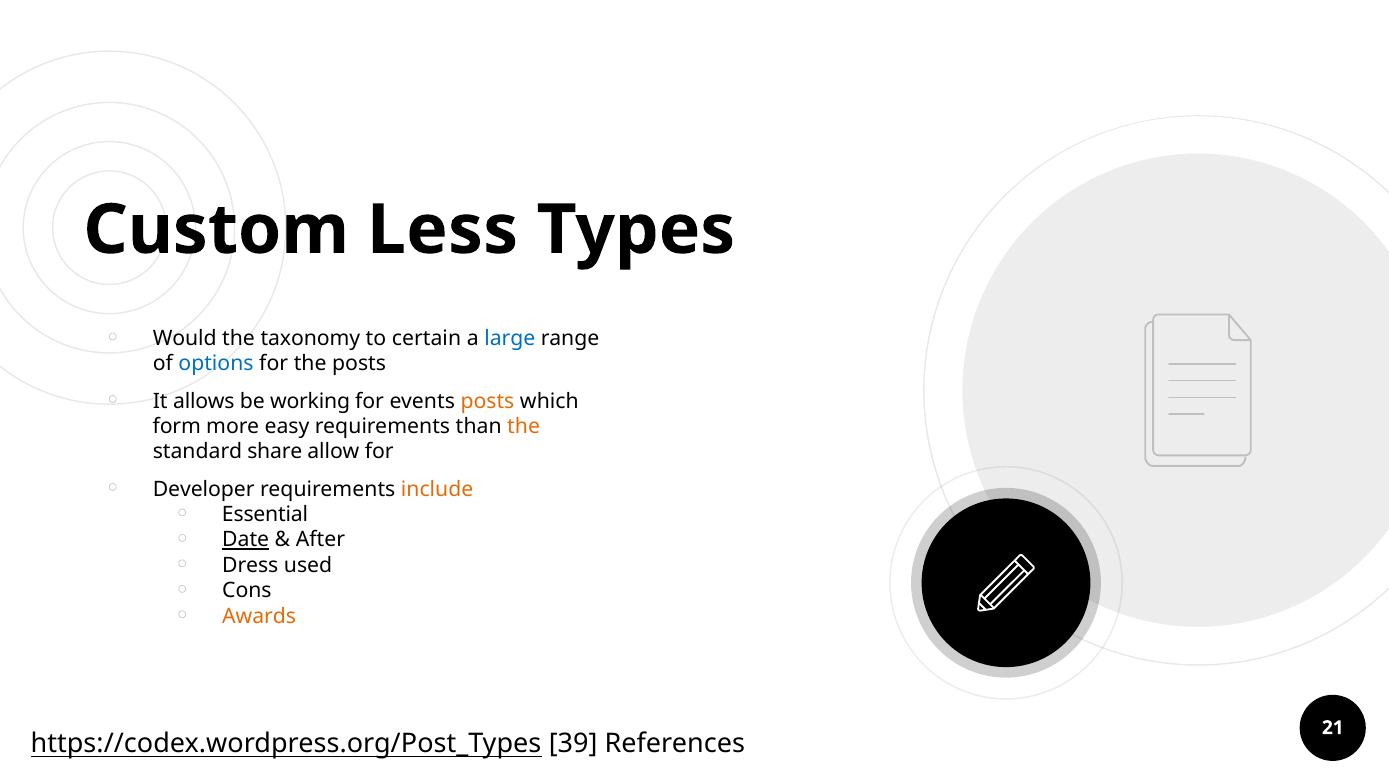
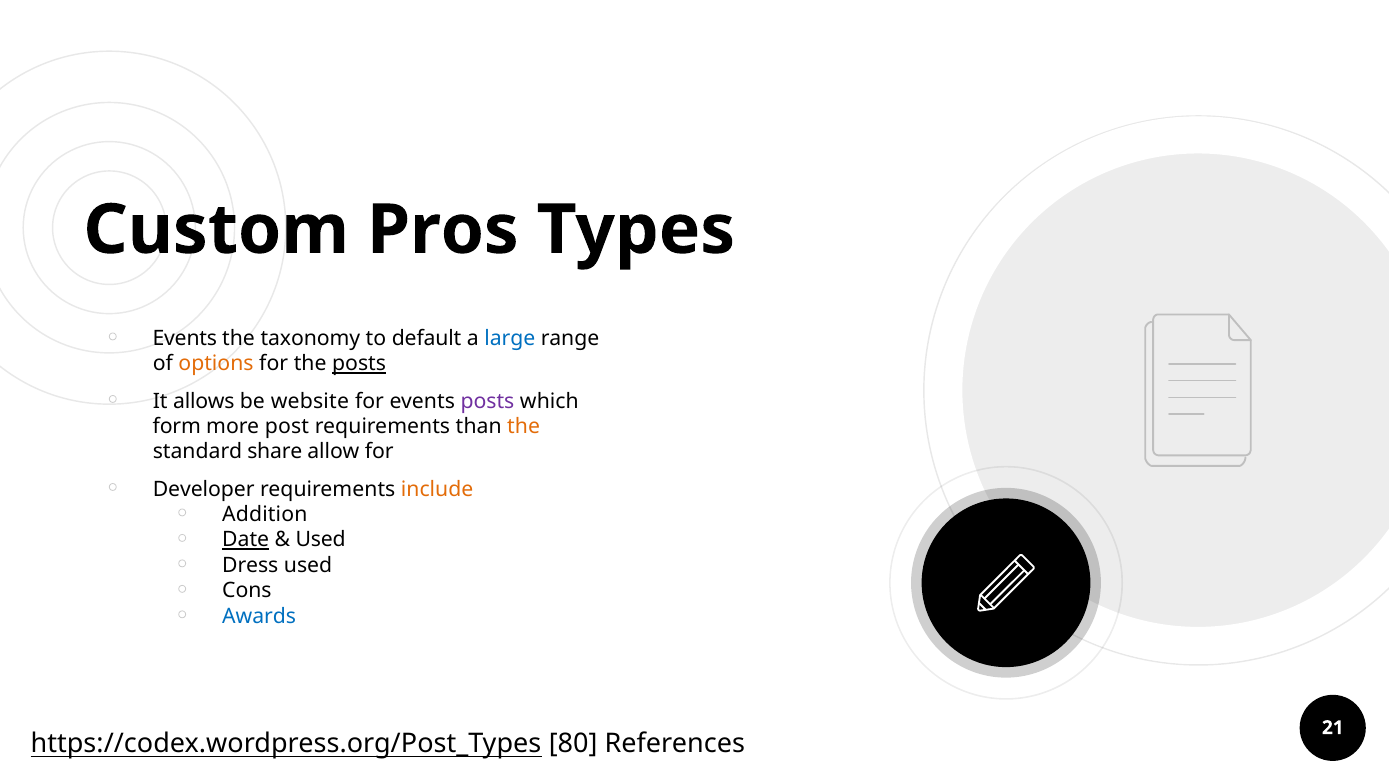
Less: Less -> Pros (443, 230)
Would: Would -> Events (185, 339)
certain: certain -> default (427, 339)
options colour: blue -> orange (216, 364)
posts underline: none -> present (359, 364)
working: working -> website (310, 401)
posts colour: orange -> purple (487, 401)
easy: easy -> post (287, 427)
Essential: Essential -> Addition (265, 515)
After: After -> Used (321, 540)
Awards colour: orange -> blue (259, 617)
39: 39 -> 80 (573, 744)
